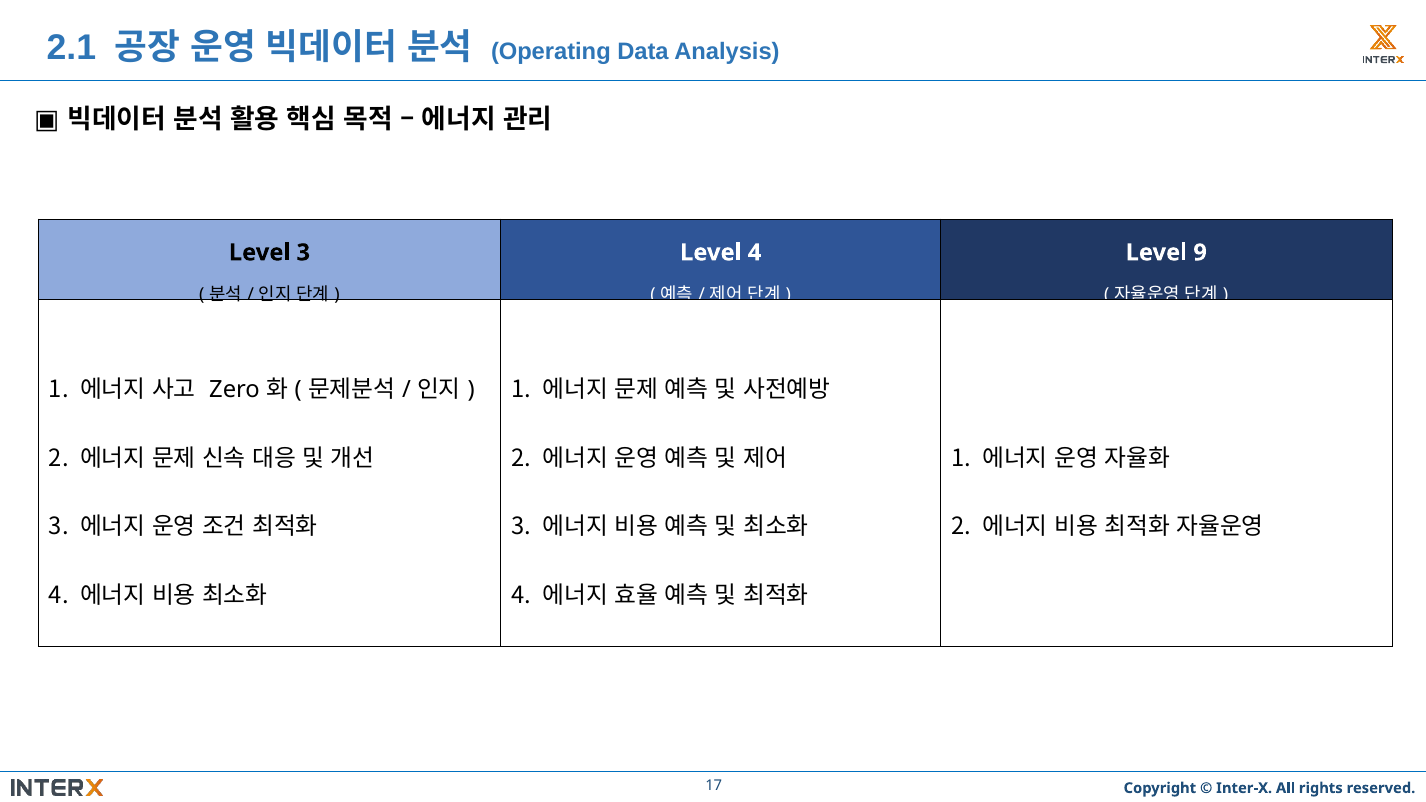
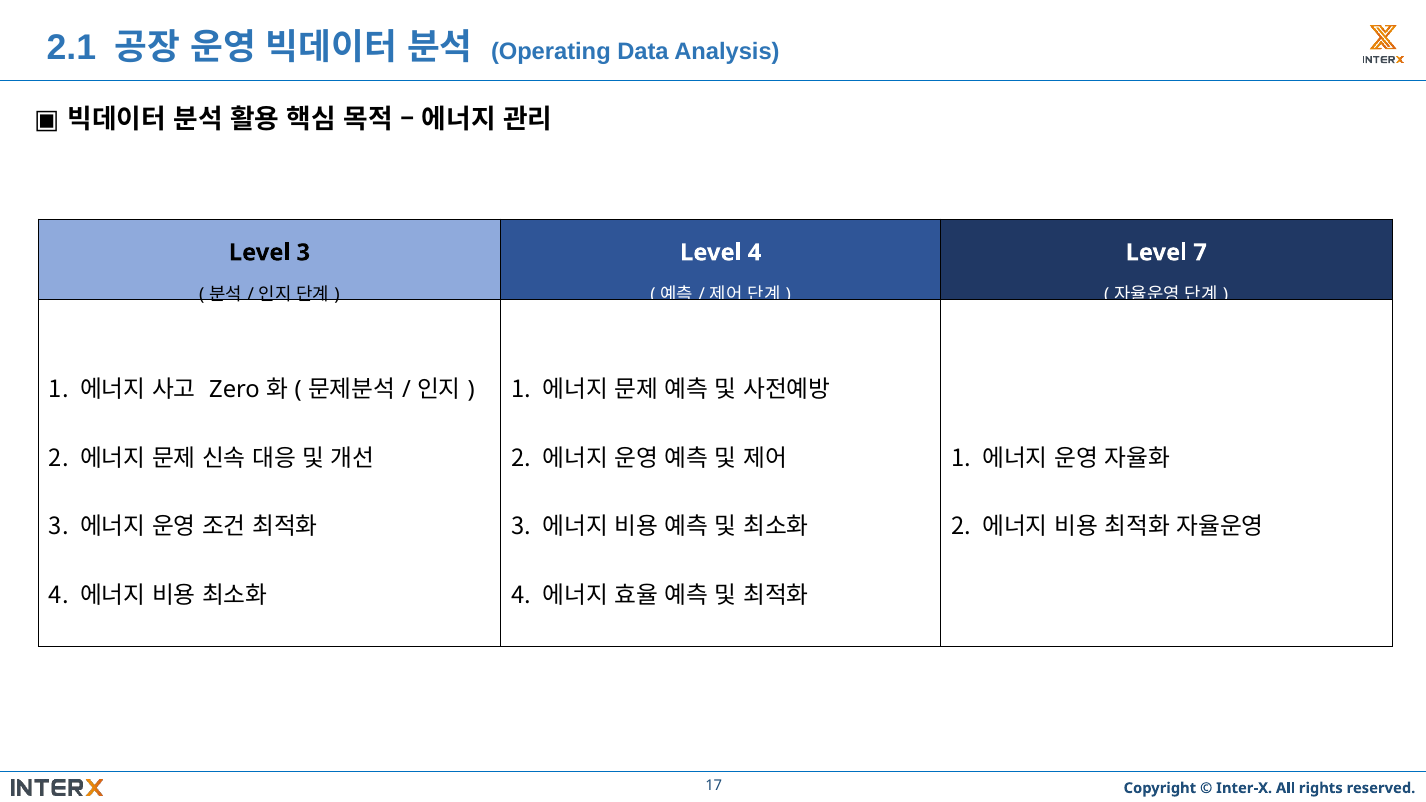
9: 9 -> 7 (1200, 253)
